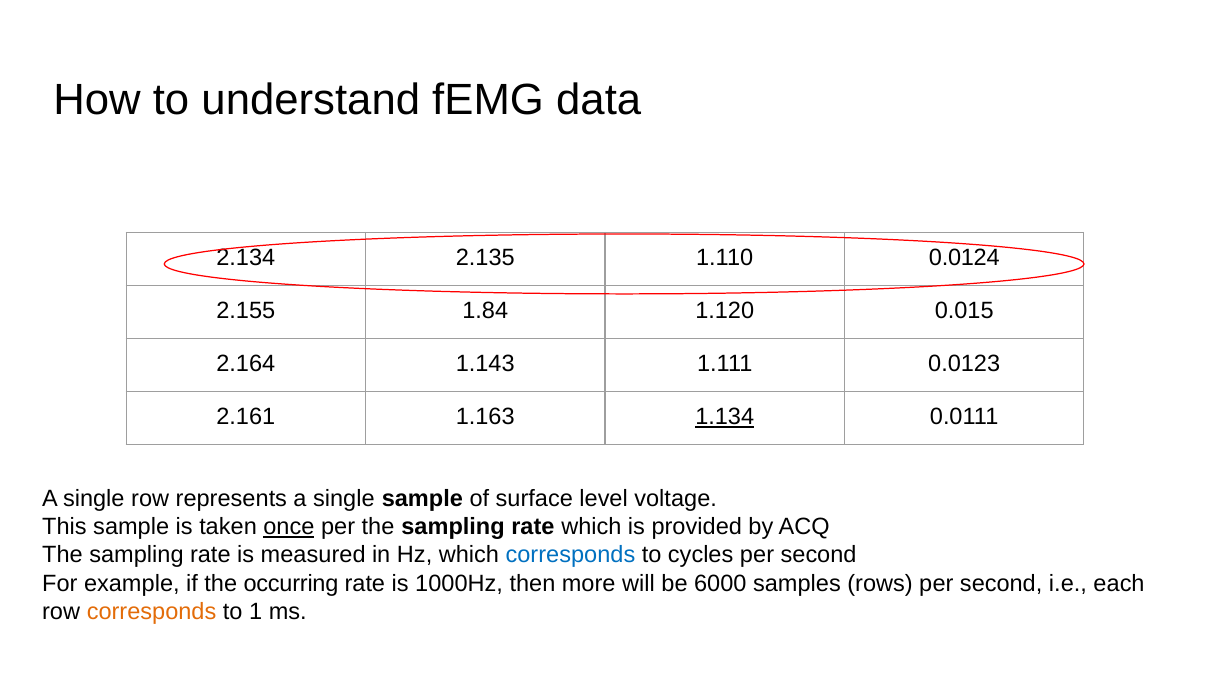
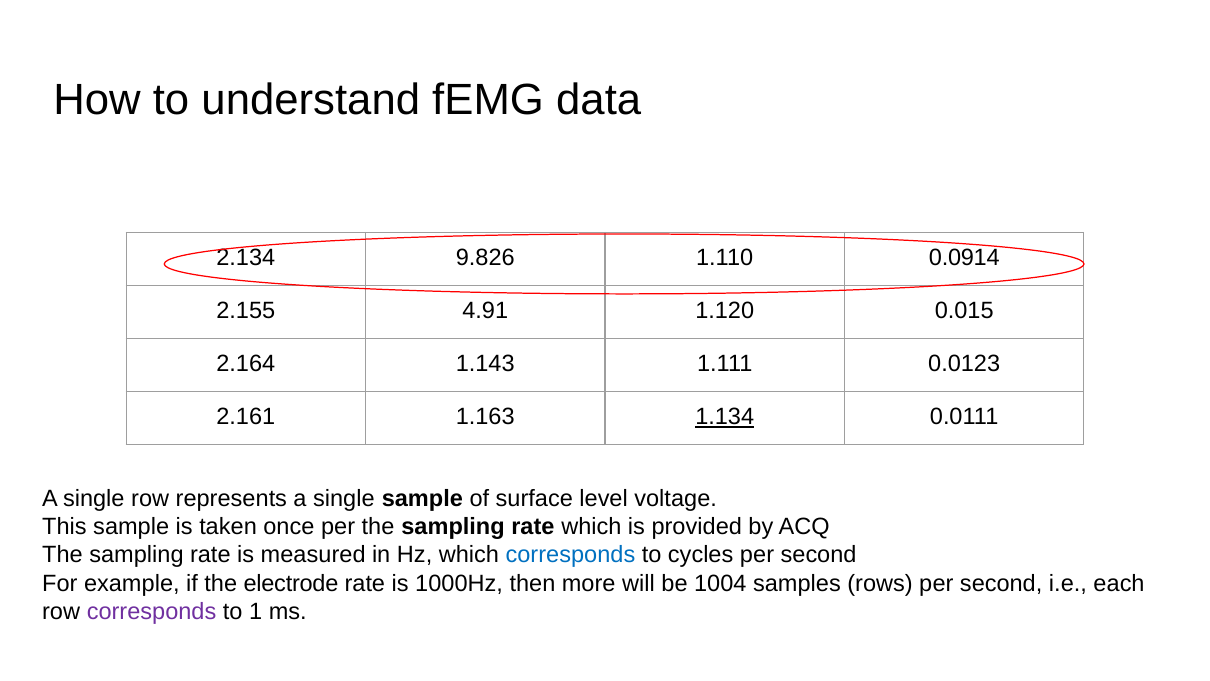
2.135: 2.135 -> 9.826 (485, 258)
0.0124: 0.0124 -> 0.0914 (964, 258)
1.84: 1.84 -> 4.91 (485, 311)
once underline: present -> none (289, 527)
occurring: occurring -> electrode (291, 583)
6000: 6000 -> 1004 (720, 583)
corresponds colour: orange -> purple (152, 611)
